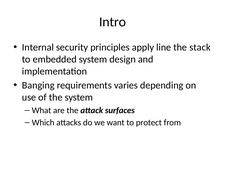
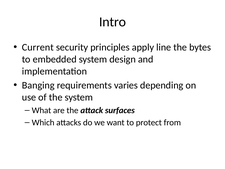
Internal: Internal -> Current (38, 47)
stack: stack -> bytes (200, 47)
